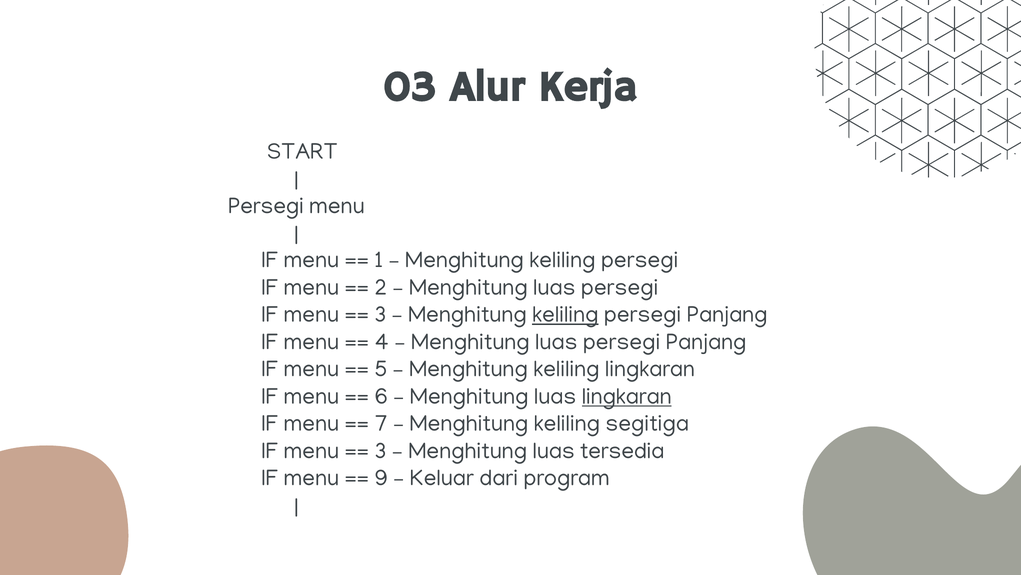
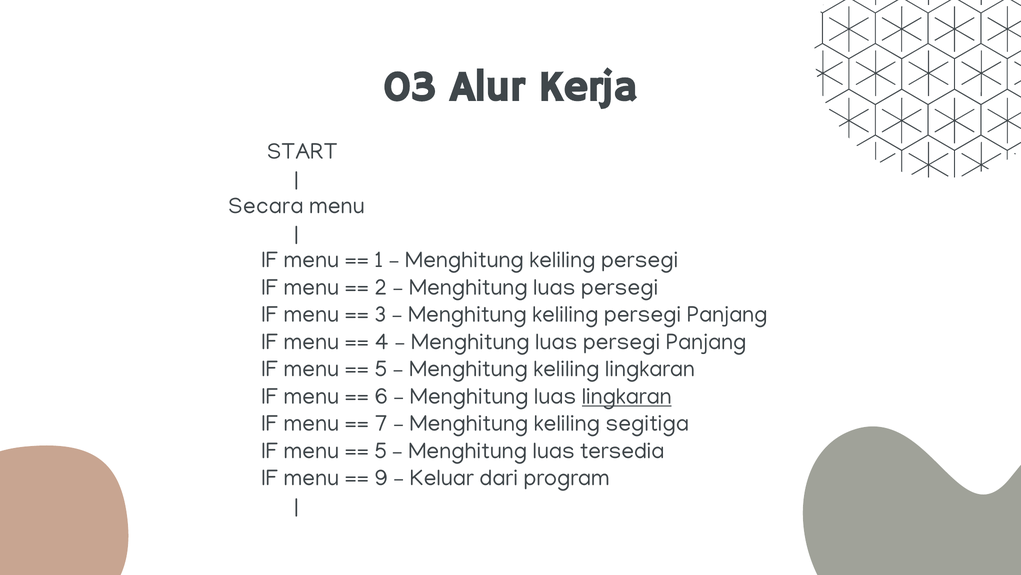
Persegi: Persegi -> Secara (266, 205)
keliling underline: present -> none (565, 314)
3: 3 -> 5 (381, 450)
